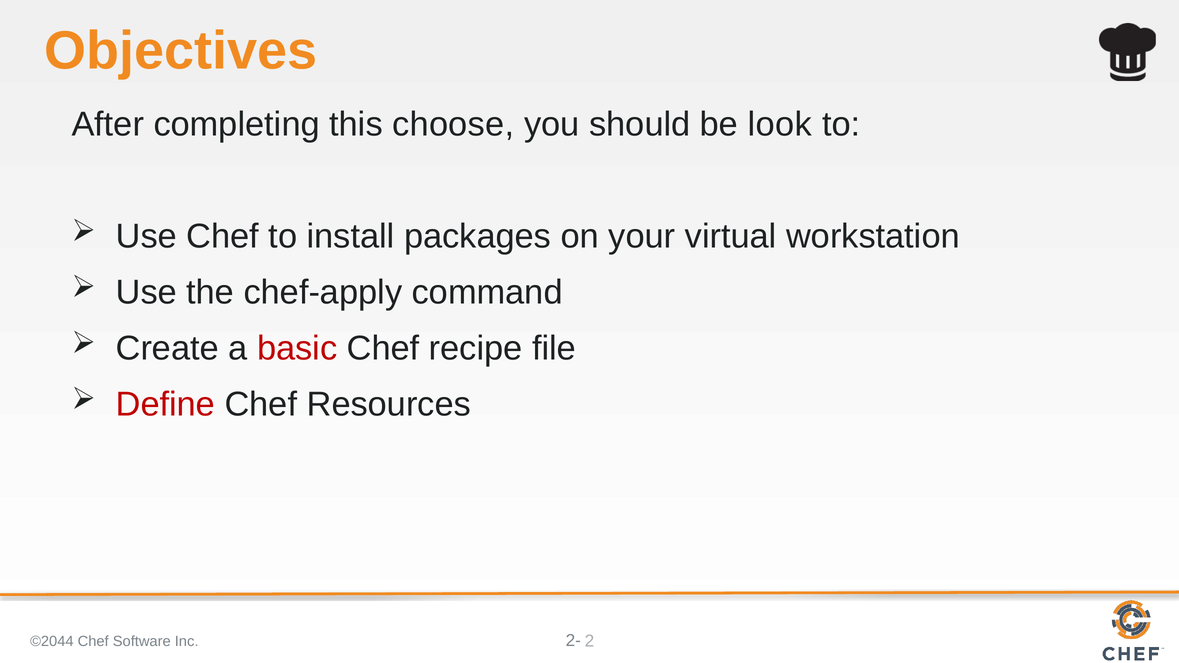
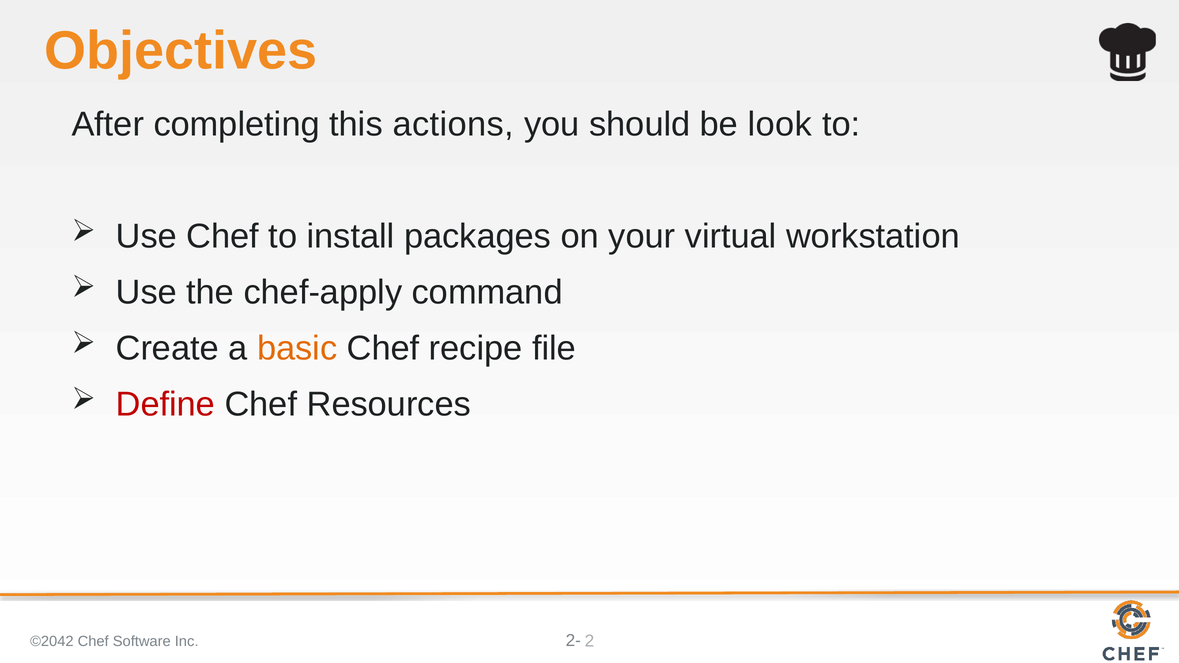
choose: choose -> actions (453, 124)
basic colour: red -> orange (297, 348)
©2044: ©2044 -> ©2042 (52, 642)
